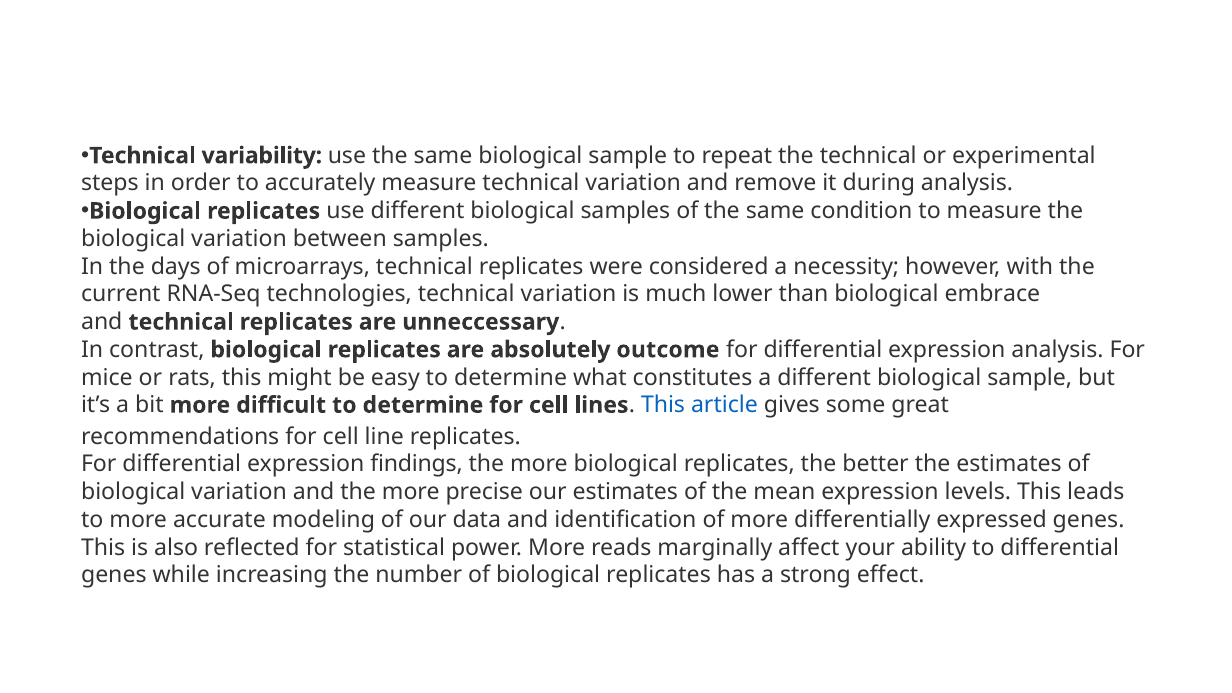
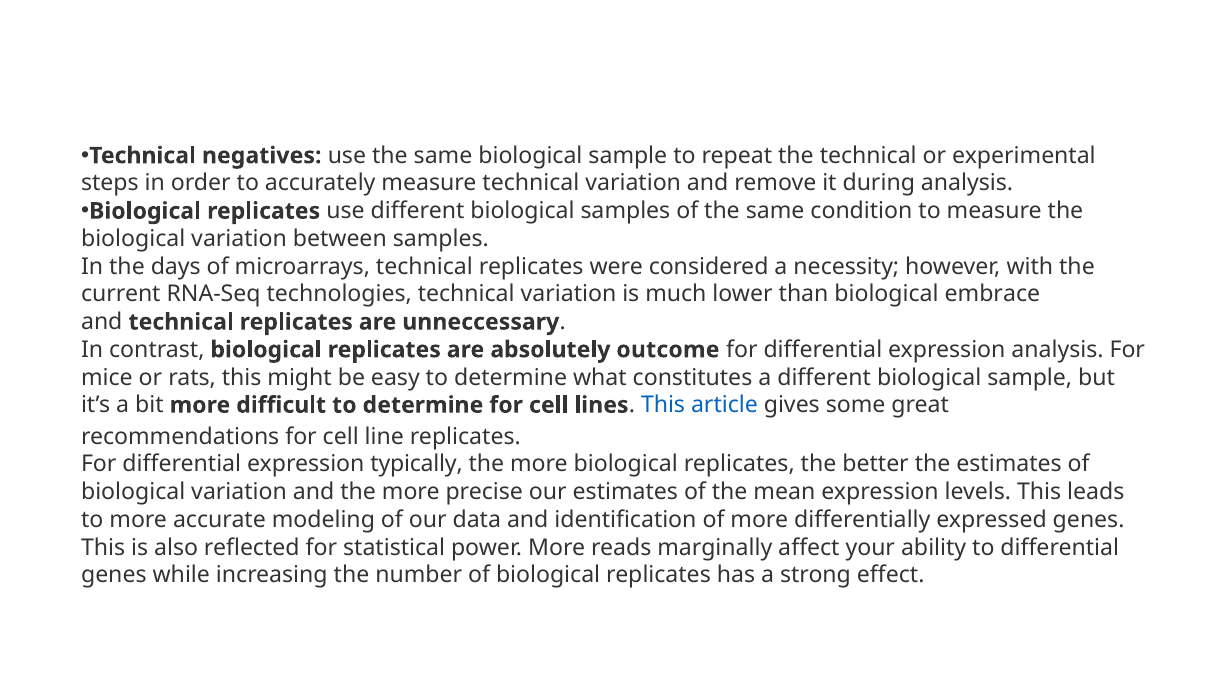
variability: variability -> negatives (262, 156)
findings: findings -> typically (417, 464)
